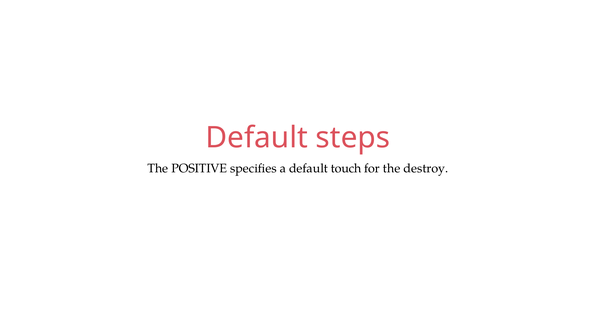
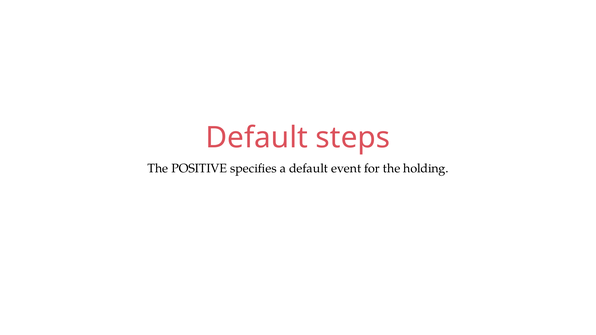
touch: touch -> event (346, 168)
destroy: destroy -> holding (426, 168)
